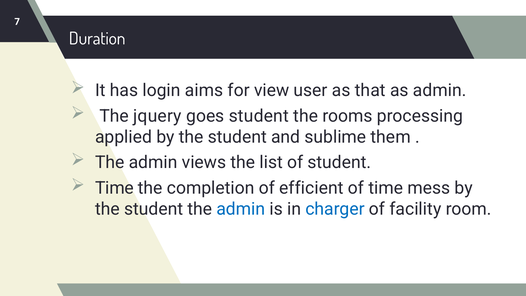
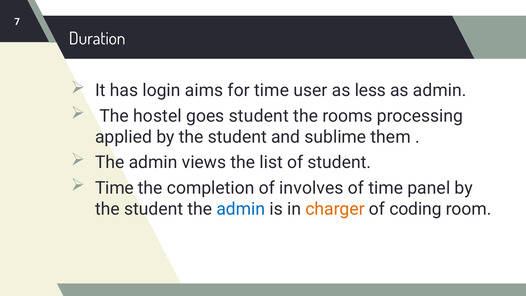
for view: view -> time (272, 91)
that: that -> less (370, 91)
jquery: jquery -> hostel (157, 116)
efficient: efficient -> involves (311, 188)
mess: mess -> panel (429, 188)
charger colour: blue -> orange (335, 209)
facility: facility -> coding (415, 209)
